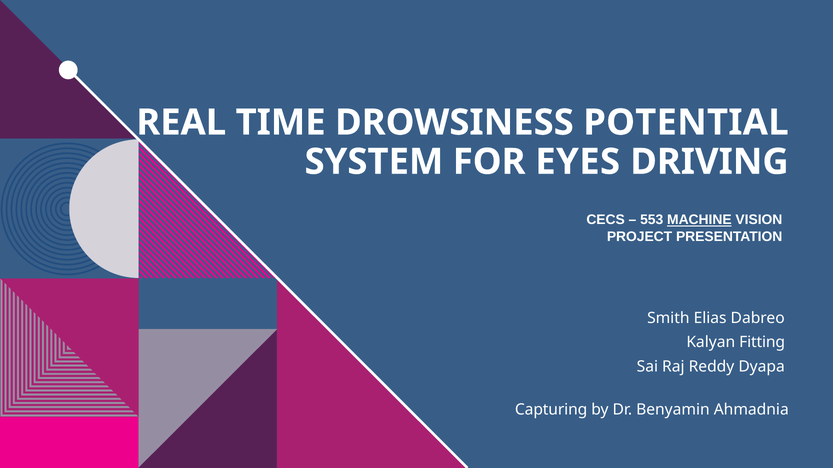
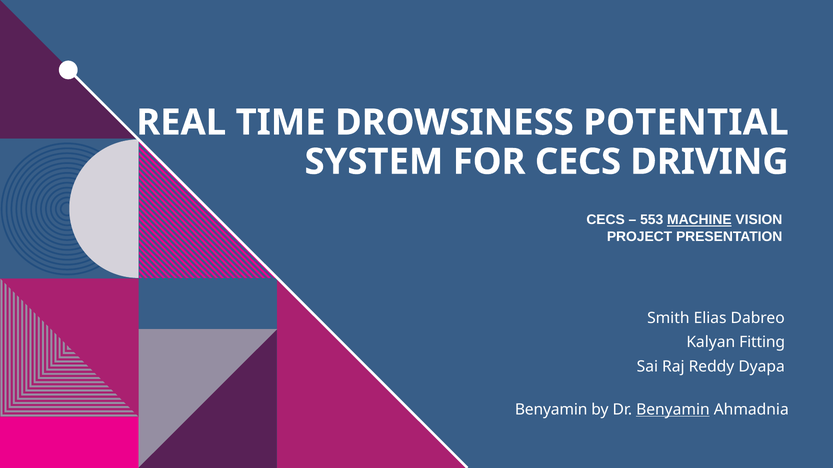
FOR EYES: EYES -> CECS (578, 162)
Capturing: Capturing -> Benyamin (551, 410)
Benyamin underline: none -> present (673, 410)
